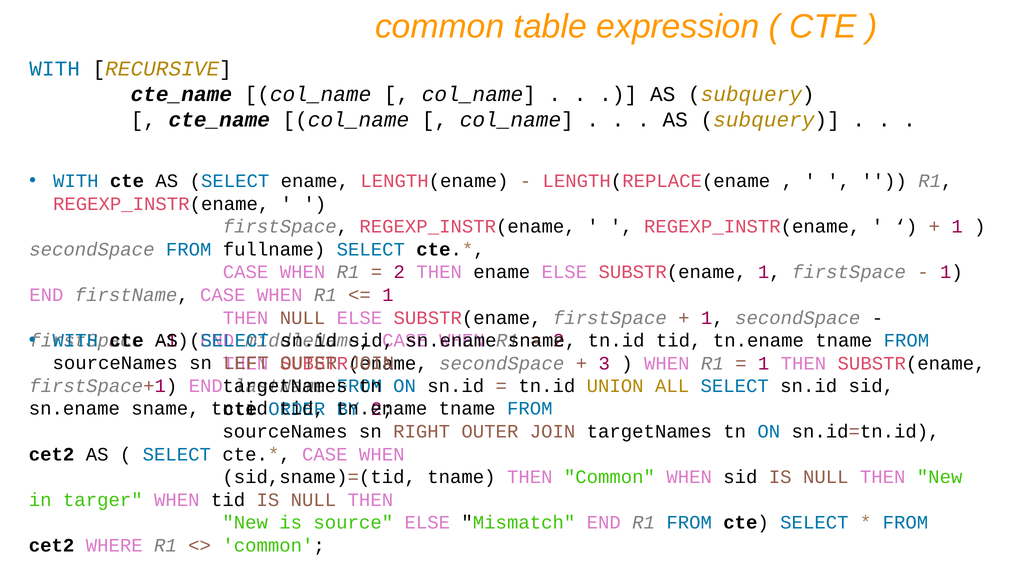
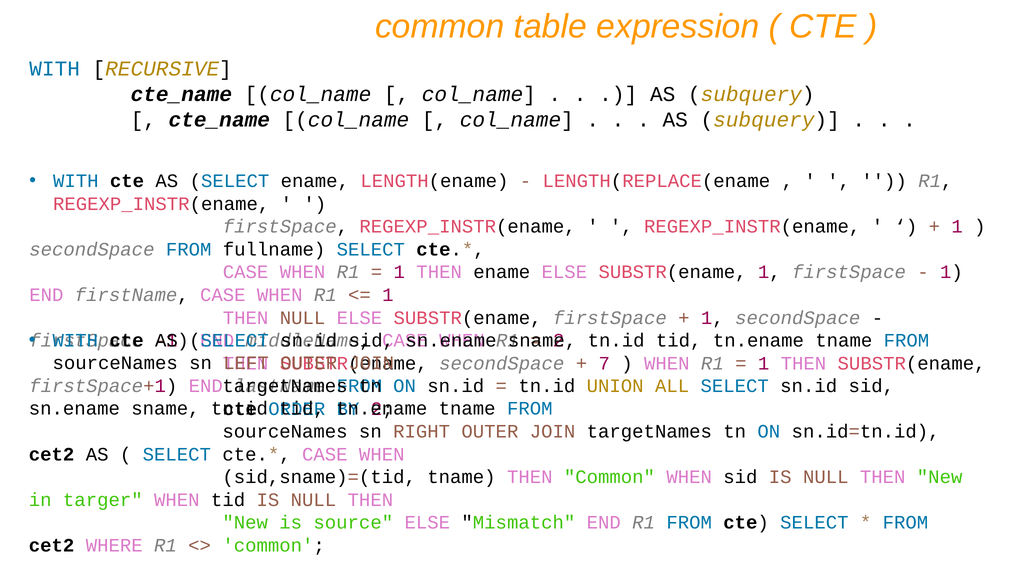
2: 2 -> 1 (399, 272)
3: 3 -> 7 (604, 363)
